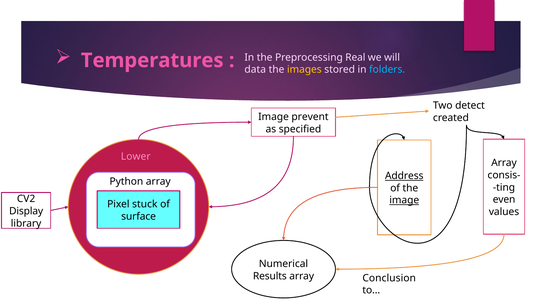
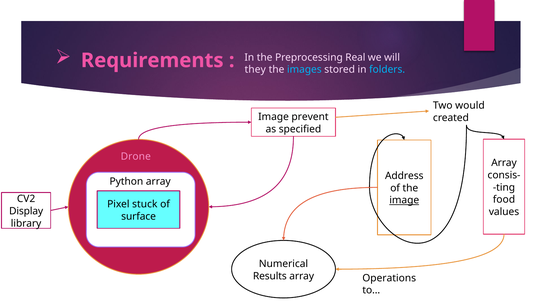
Temperatures: Temperatures -> Requirements (152, 60)
data: data -> they (255, 70)
images colour: yellow -> light blue (304, 70)
detect: detect -> would (470, 106)
Lower: Lower -> Drone (136, 157)
Address underline: present -> none (404, 176)
even: even -> food (504, 199)
Conclusion: Conclusion -> Operations (389, 278)
